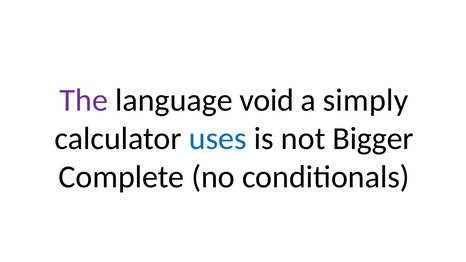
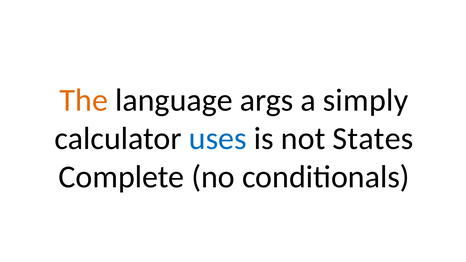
The colour: purple -> orange (84, 100)
void: void -> args (267, 100)
Bigger: Bigger -> States (373, 139)
